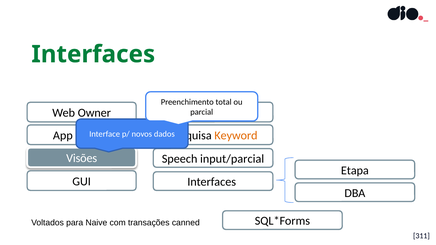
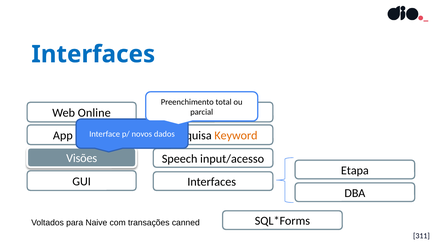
Interfaces colour: green -> blue (93, 54)
Owner: Owner -> Online (94, 113)
input/parcial: input/parcial -> input/acesso (232, 159)
